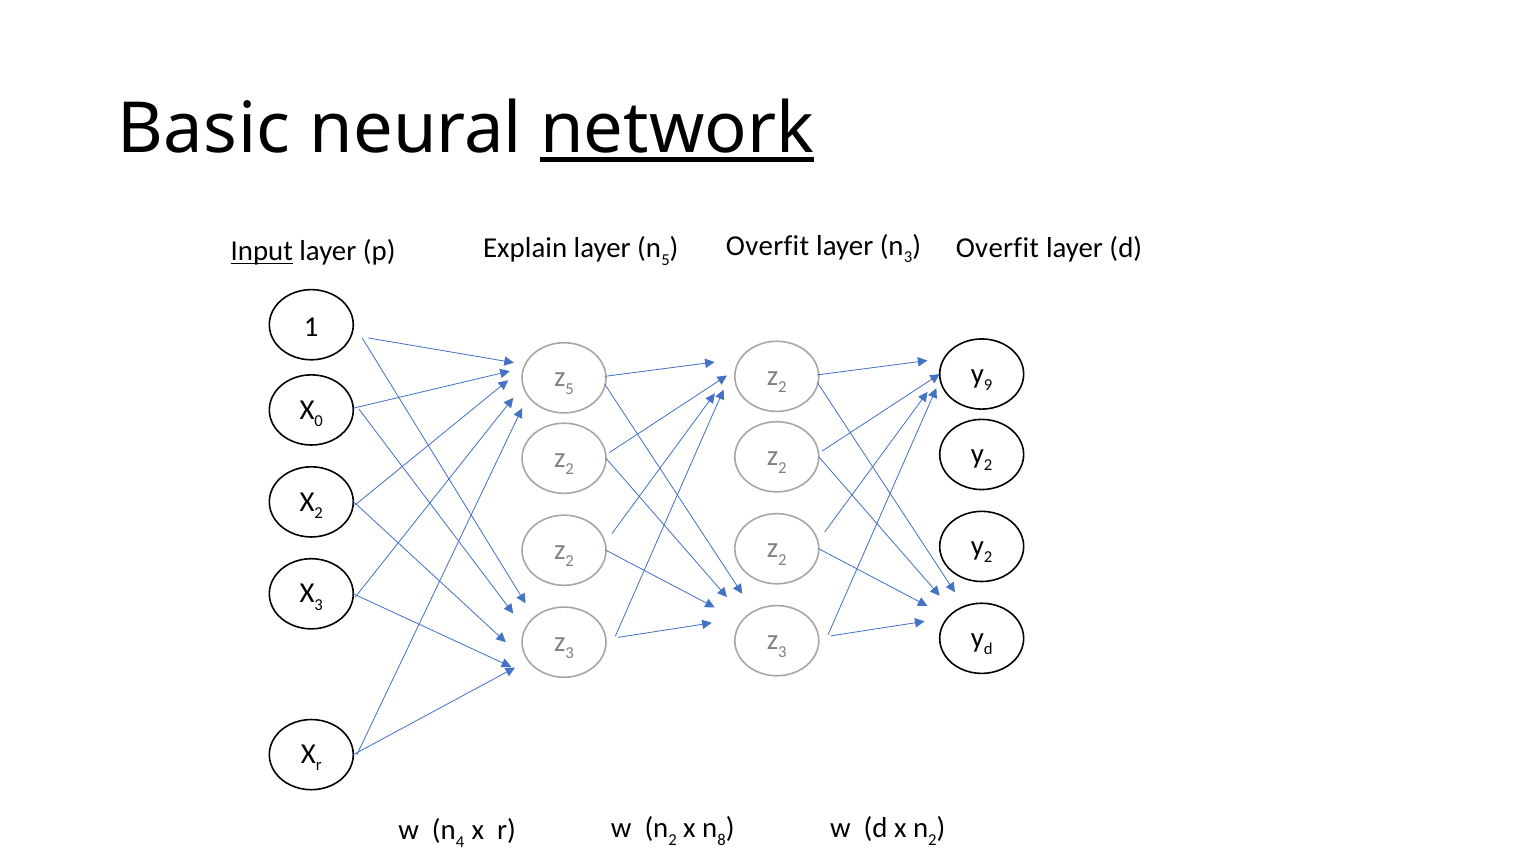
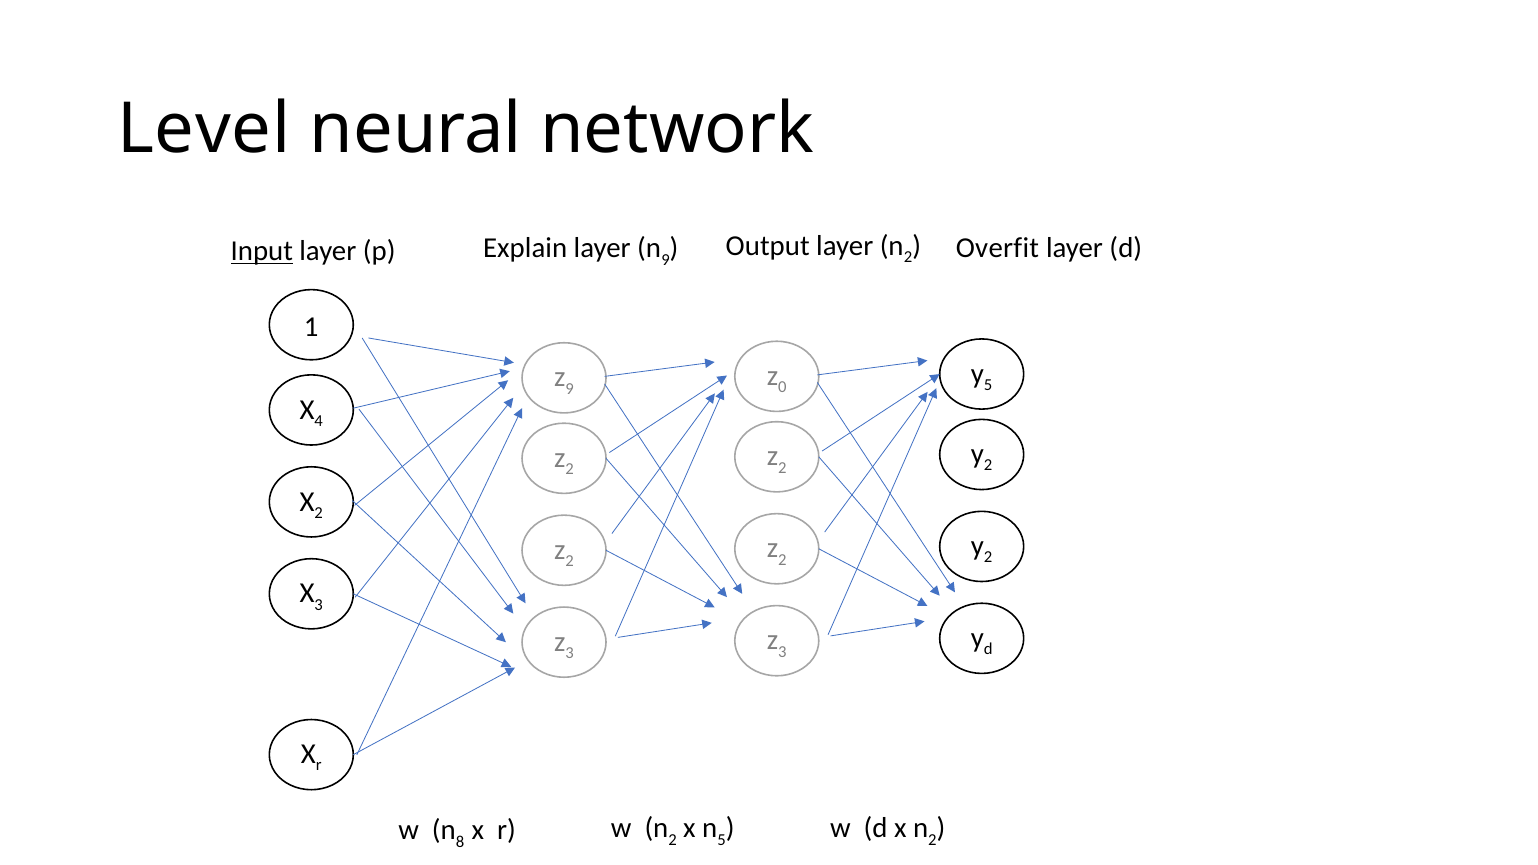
Basic: Basic -> Level (204, 129)
network underline: present -> none (677, 129)
Overfit: Overfit -> Output (768, 246)
3: 3 -> 2 (908, 257)
5: 5 -> 9 (665, 260)
9: 9 -> 5 (988, 385)
2: 2 -> 0 (782, 387)
5: 5 -> 9 (570, 389)
0: 0 -> 4 (319, 421)
8: 8 -> 5 (722, 840)
4: 4 -> 8 (460, 842)
